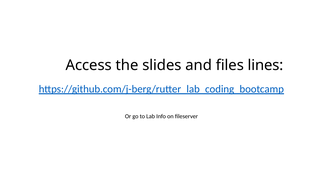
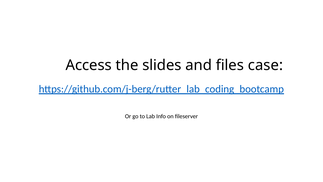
lines: lines -> case (265, 65)
